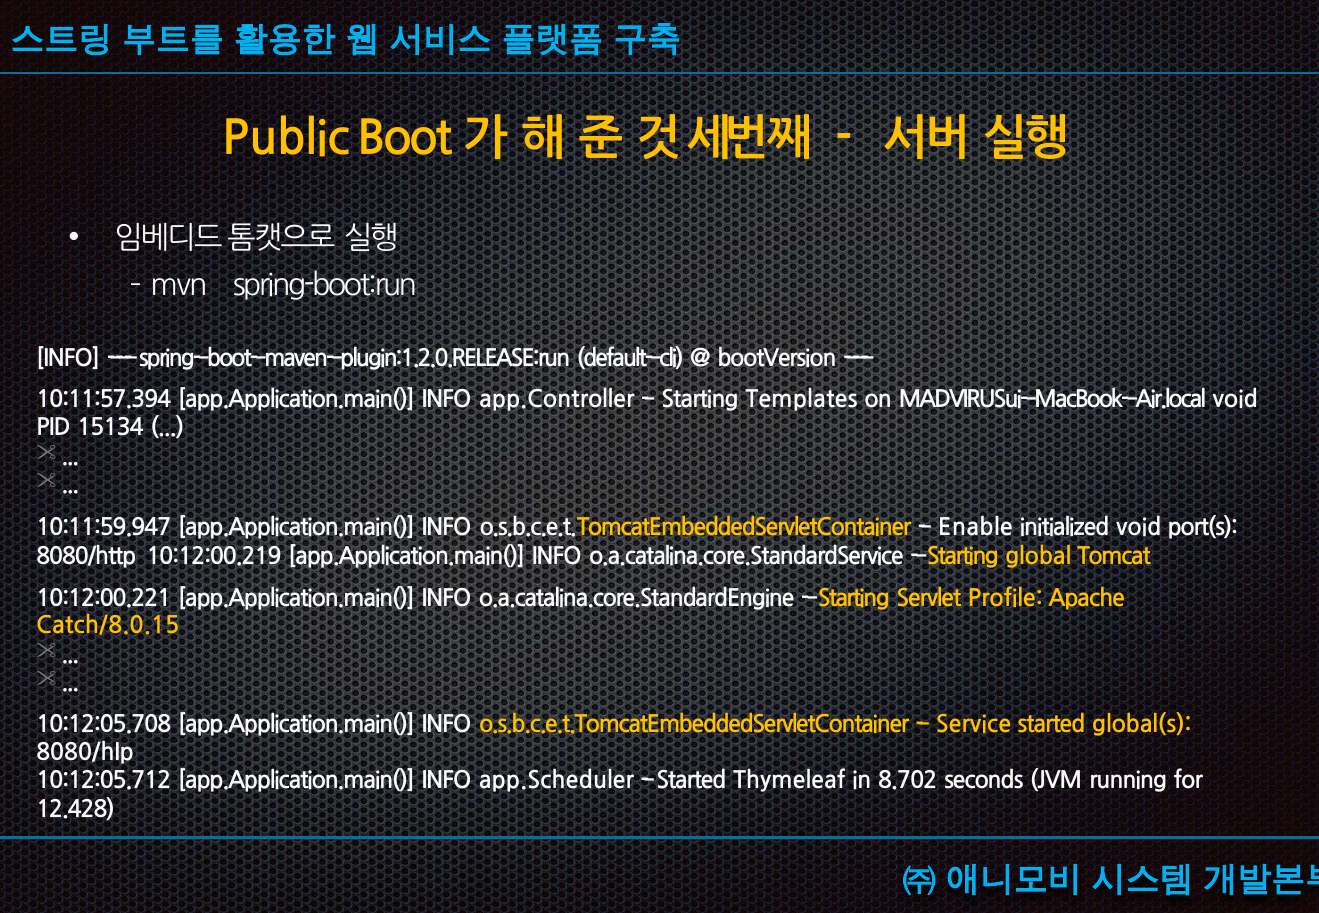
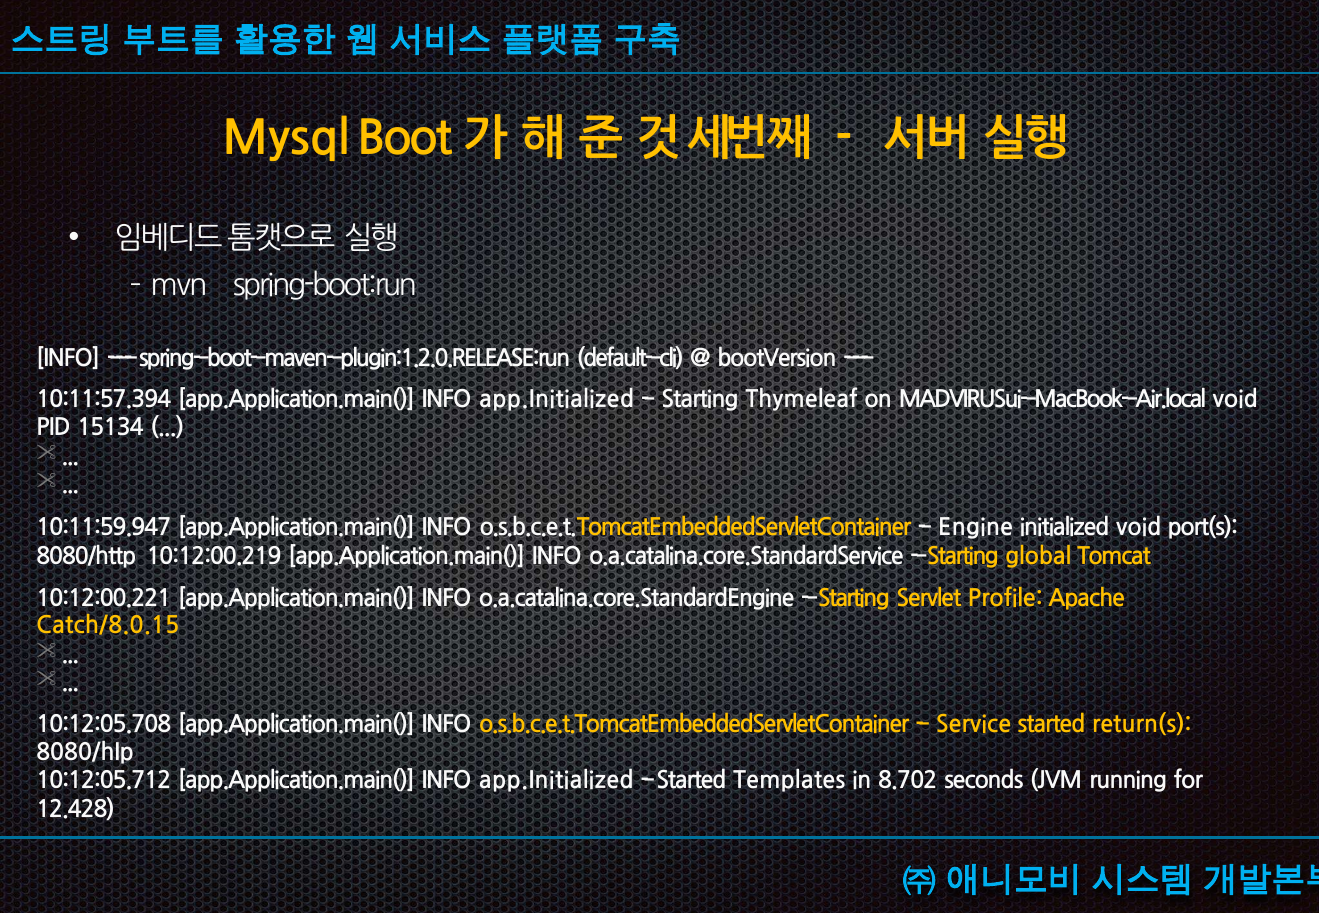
Public: Public -> Mysql (286, 139)
10:11:57.394 app.Application.main( INFO app.Controller: app.Controller -> app.Initialized (557, 400)
Templates: Templates -> Thymeleaf (802, 400)
Enable: Enable -> Engine (976, 528)
global(s: global(s -> return(s (1142, 725)
10:12:05.712 app.Application.main( INFO app.Scheduler: app.Scheduler -> app.Initialized (556, 781)
Thymeleaf: Thymeleaf -> Templates (789, 781)
